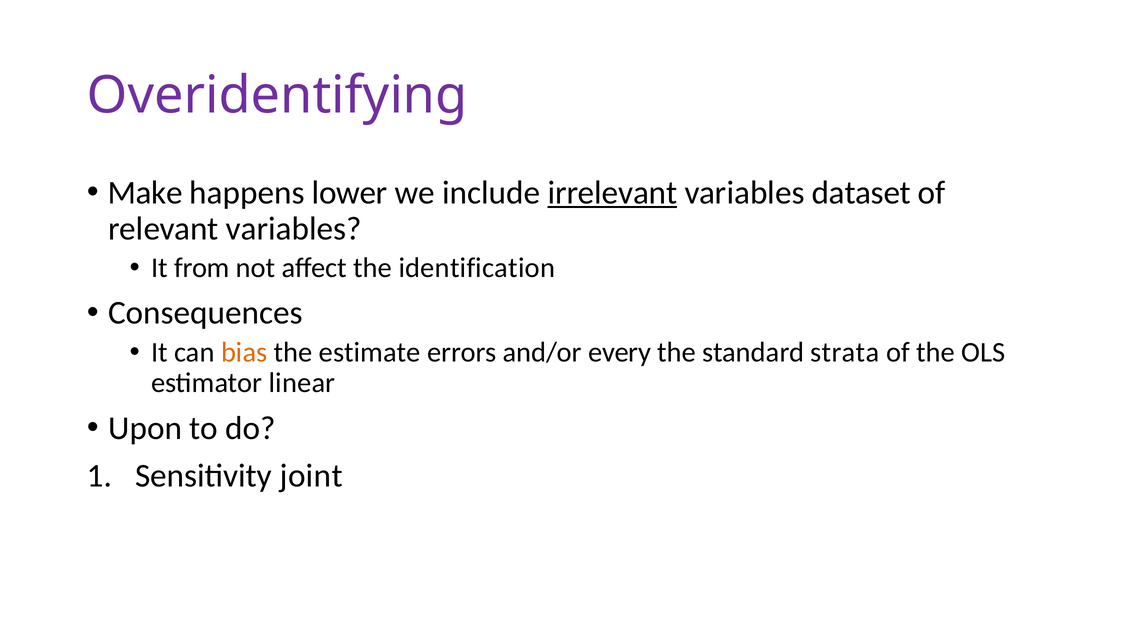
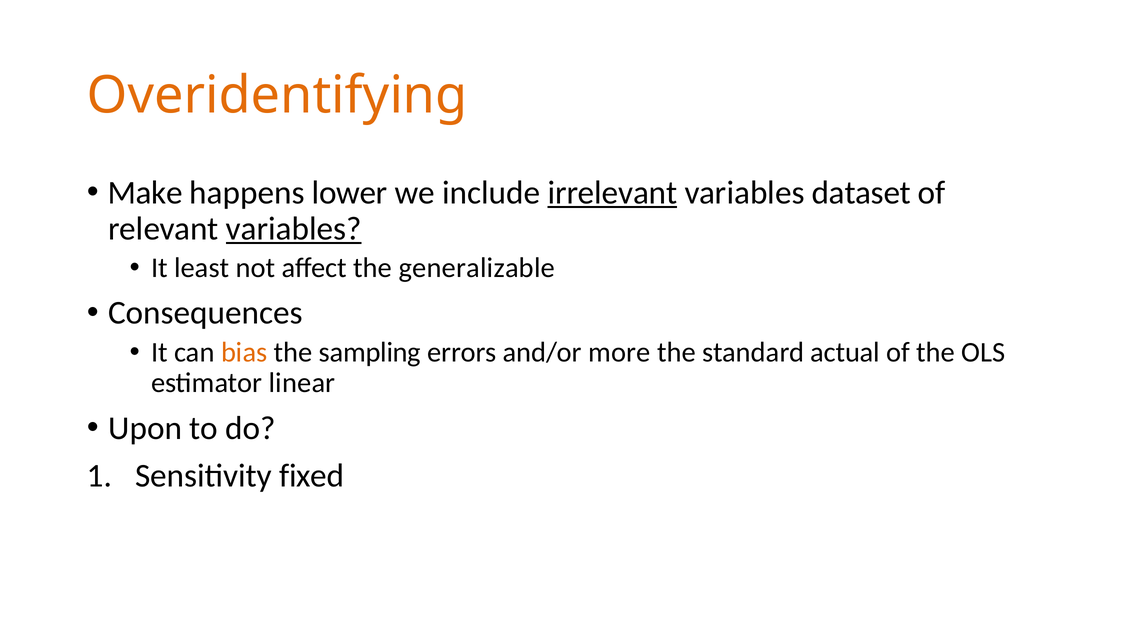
Overidentifying colour: purple -> orange (277, 96)
variables underline: none -> present (294, 229)
from: from -> least (202, 268)
identification: identification -> generalizable (477, 268)
estimate: estimate -> sampling (370, 352)
every: every -> more (619, 352)
strata: strata -> actual (845, 352)
joint: joint -> fixed (312, 476)
